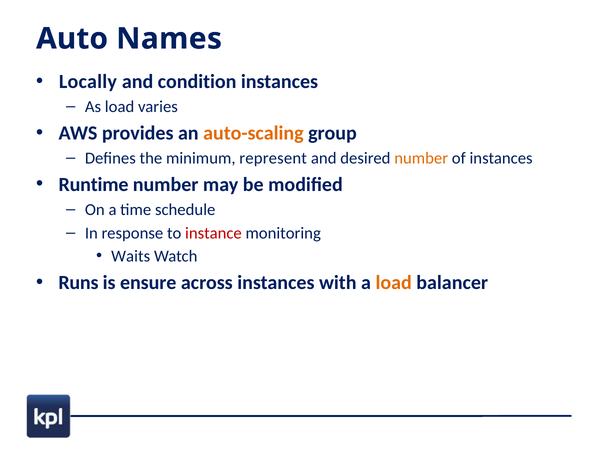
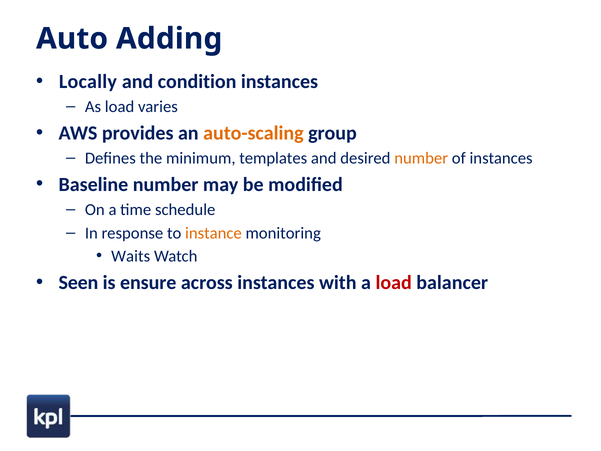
Names: Names -> Adding (169, 39)
represent: represent -> templates (273, 158)
Runtime: Runtime -> Baseline (93, 184)
instance colour: red -> orange (213, 233)
Runs: Runs -> Seen (78, 283)
load colour: orange -> red (394, 283)
